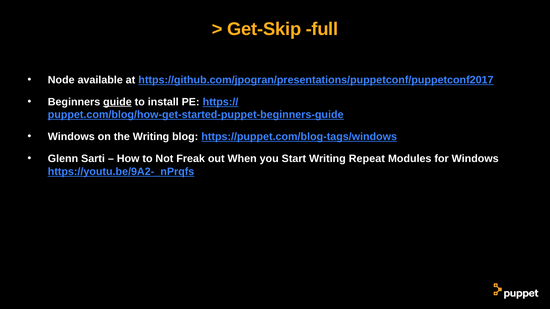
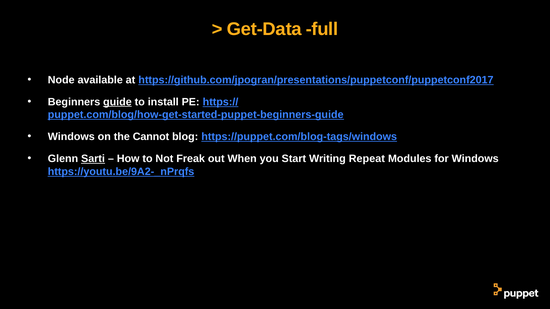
Get-Skip: Get-Skip -> Get-Data (264, 29)
the Writing: Writing -> Cannot (151, 137)
Sarti underline: none -> present (93, 159)
